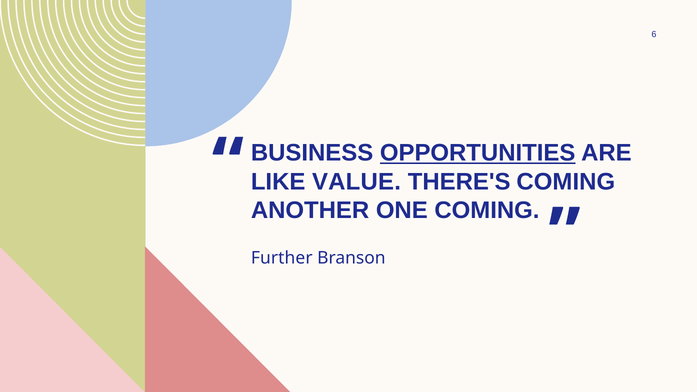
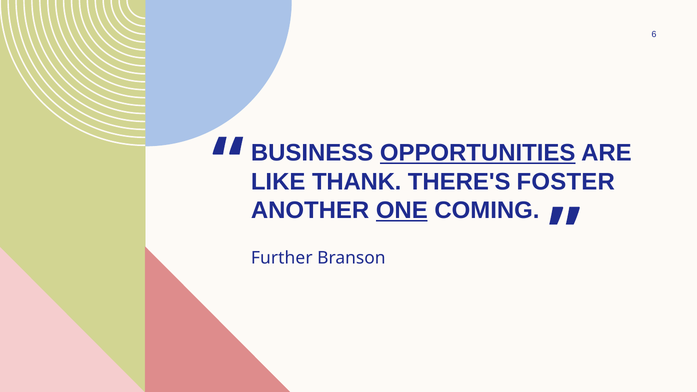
VALUE: VALUE -> THANK (357, 182)
THERE'S COMING: COMING -> FOSTER (566, 182)
ONE underline: none -> present (402, 211)
